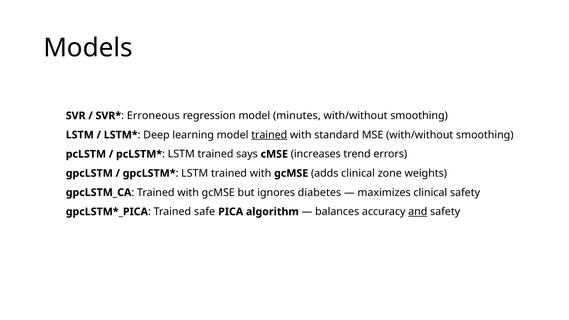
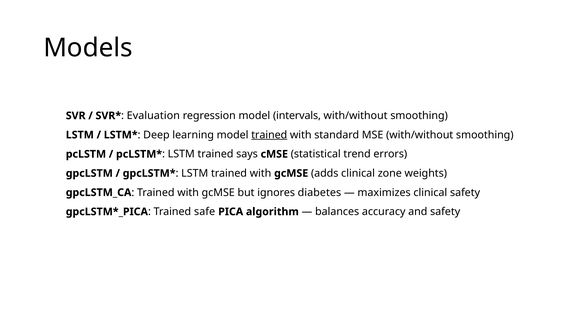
Erroneous: Erroneous -> Evaluation (153, 116)
minutes: minutes -> intervals (297, 116)
increases: increases -> statistical (316, 154)
and underline: present -> none (418, 212)
